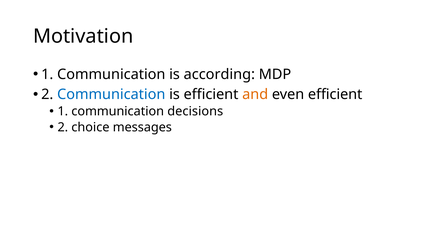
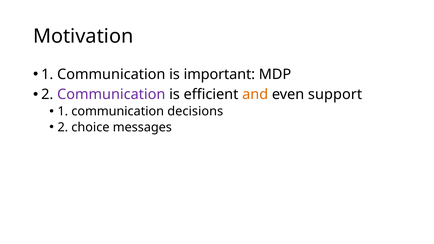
according: according -> important (219, 74)
Communication colour: blue -> purple (111, 95)
even efficient: efficient -> support (335, 95)
